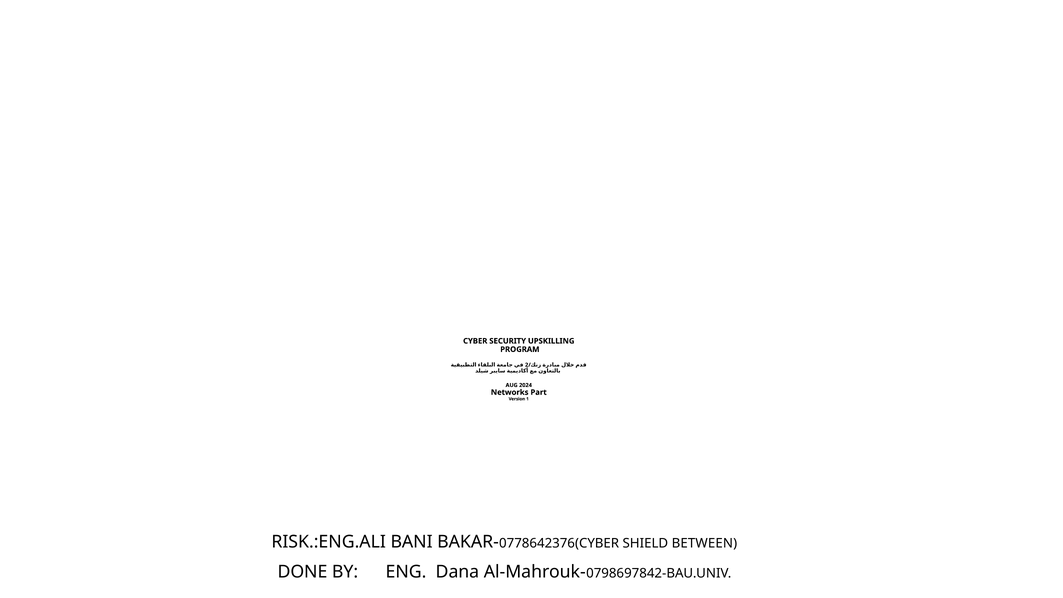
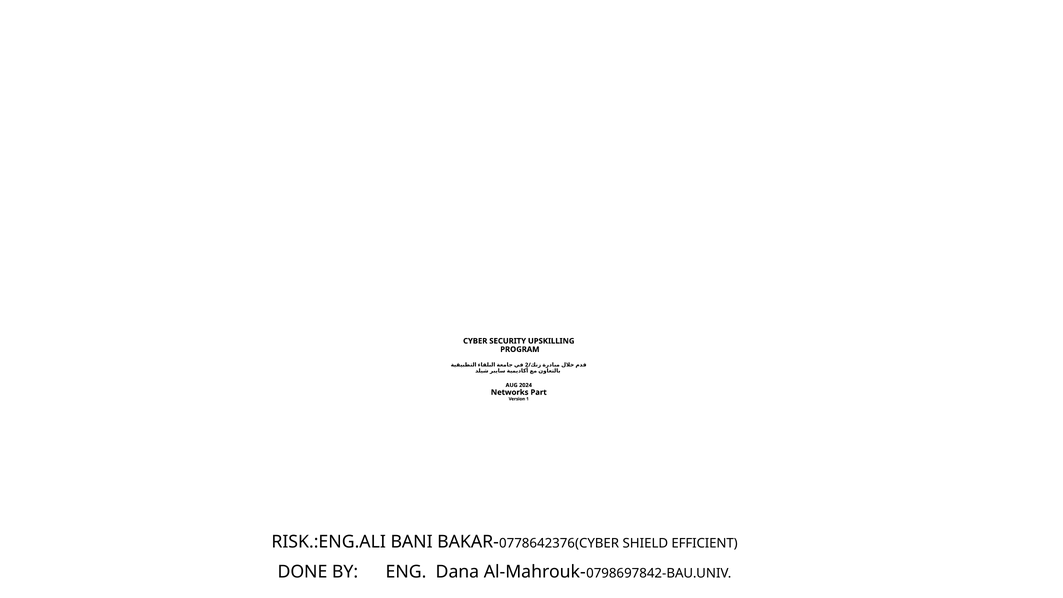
BETWEEN: BETWEEN -> EFFICIENT (705, 543)
